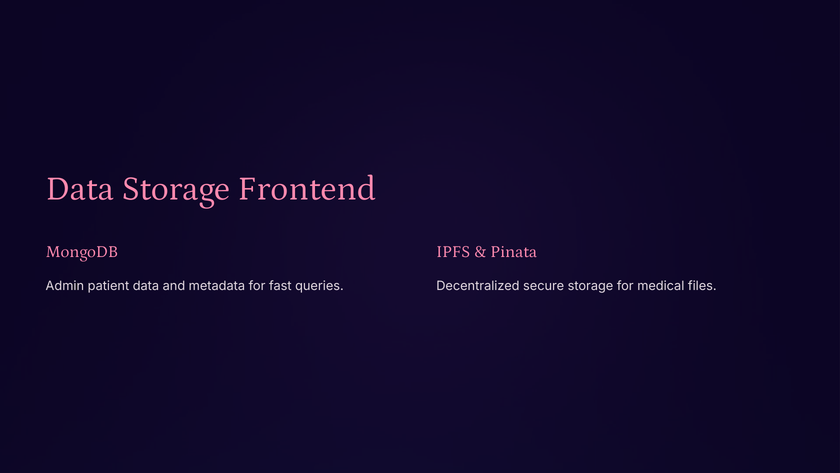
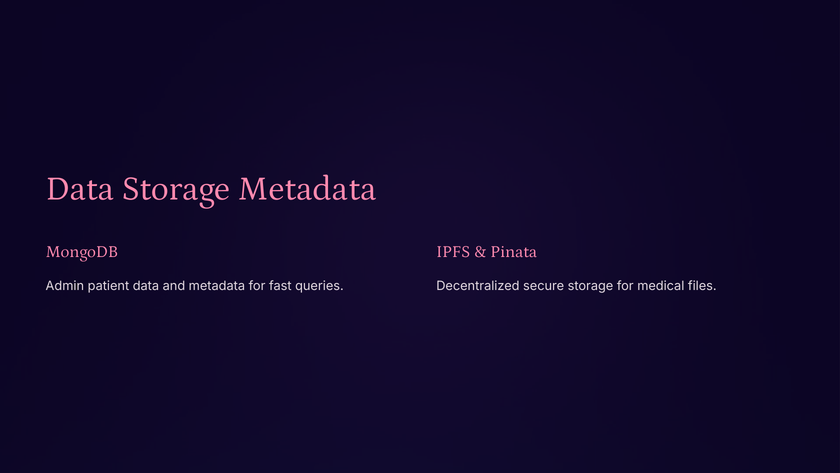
Storage Frontend: Frontend -> Metadata (307, 188)
